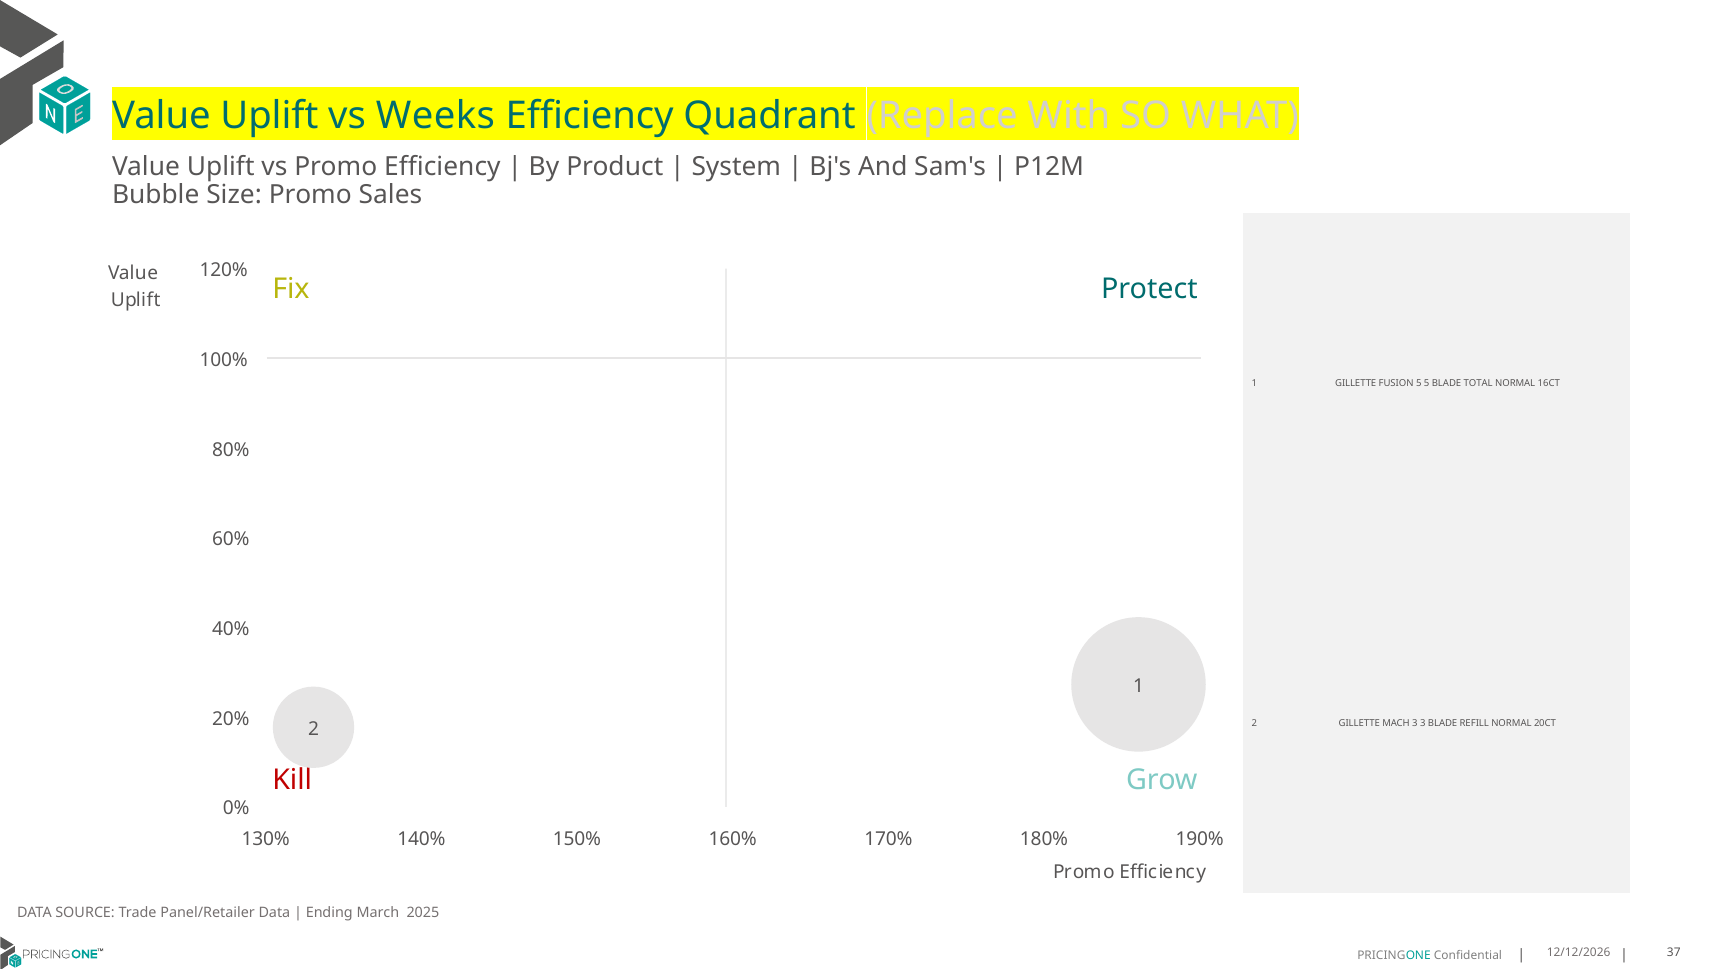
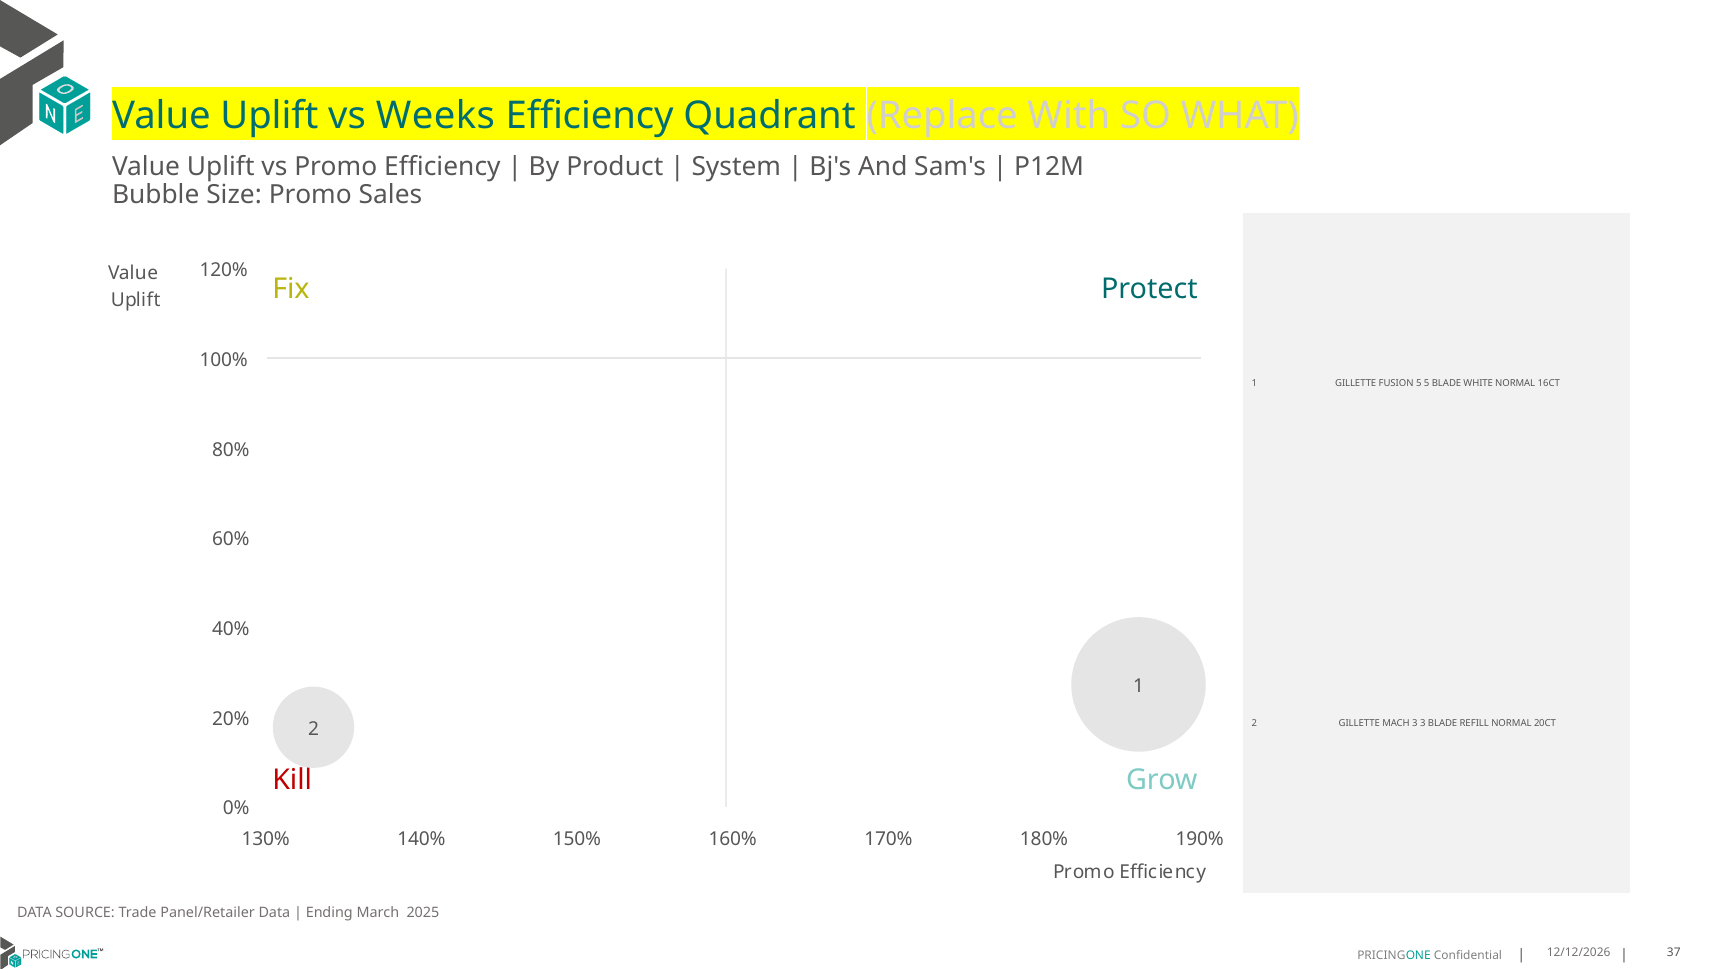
TOTAL: TOTAL -> WHITE (1478, 384)
